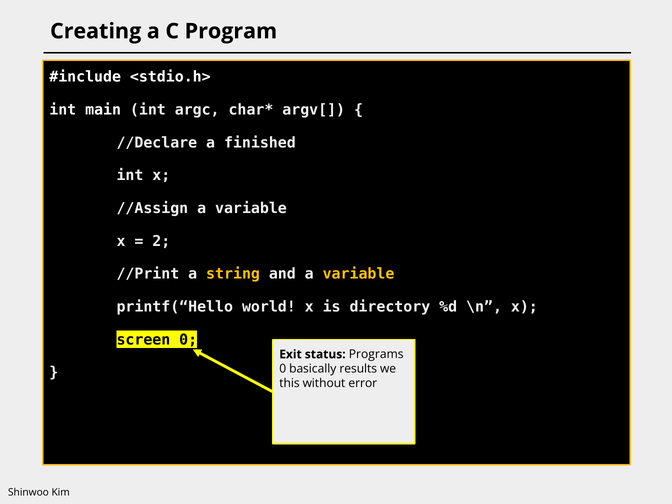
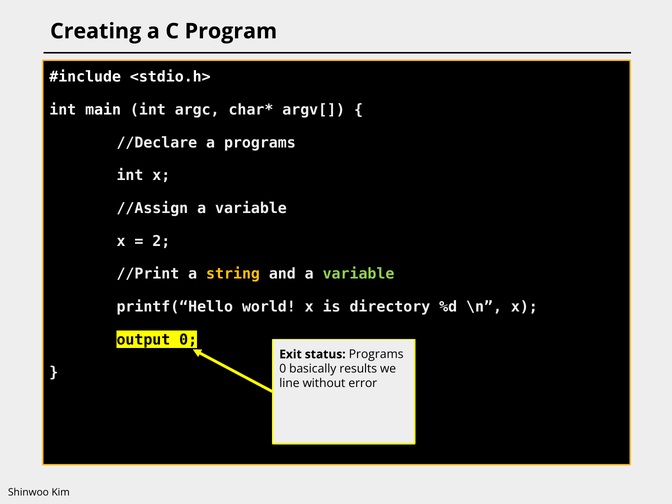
a finished: finished -> programs (260, 143)
variable colour: yellow -> light green (359, 274)
screen: screen -> output (143, 340)
this: this -> line (289, 383)
